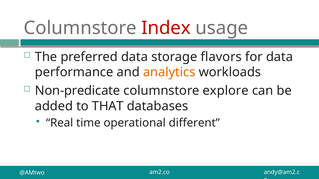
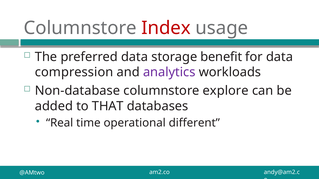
flavors: flavors -> benefit (221, 57)
performance: performance -> compression (74, 72)
analytics colour: orange -> purple (169, 72)
Non-predicate: Non-predicate -> Non-database (77, 91)
